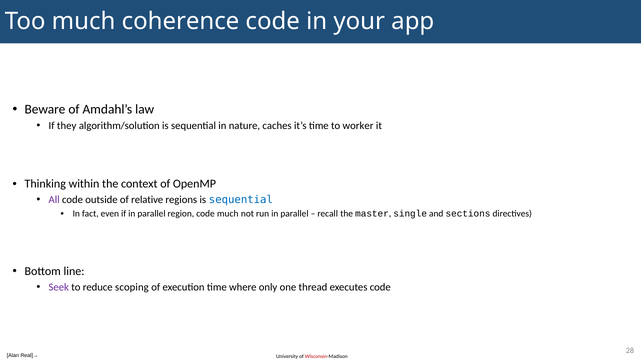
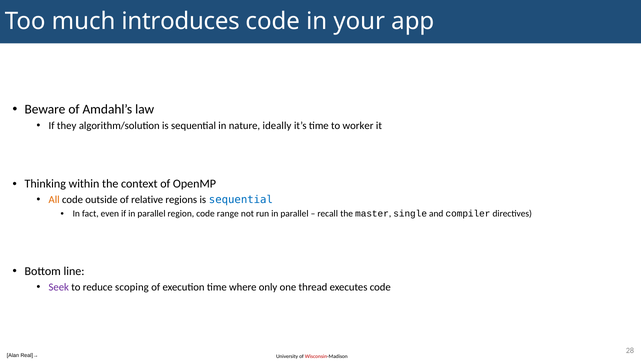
coherence: coherence -> introduces (181, 21)
caches: caches -> ideally (277, 126)
All colour: purple -> orange (54, 199)
code much: much -> range (228, 214)
sections: sections -> compiler (468, 214)
